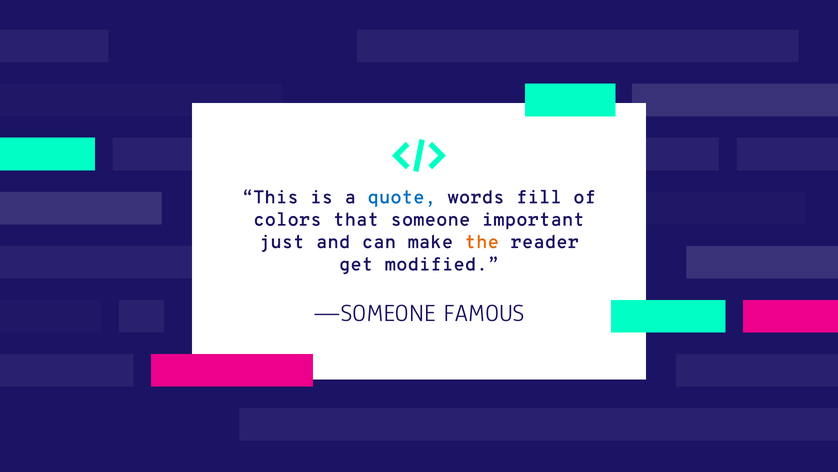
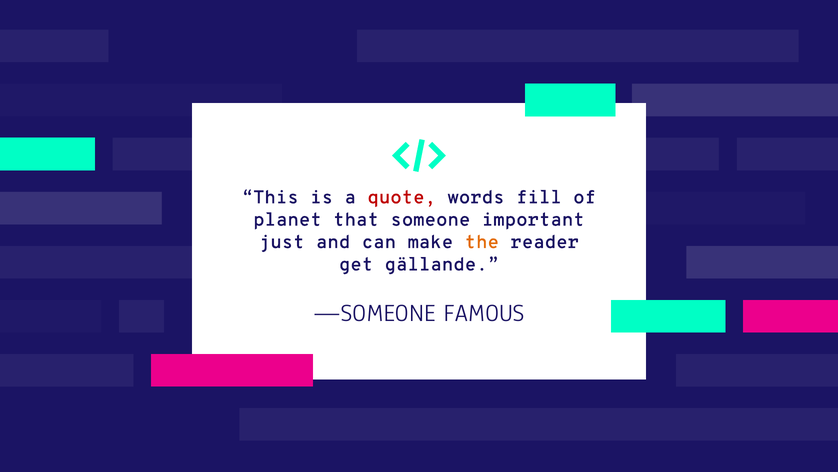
quote colour: blue -> red (402, 197)
colors: colors -> planet (287, 219)
modified: modified -> gällande (442, 264)
